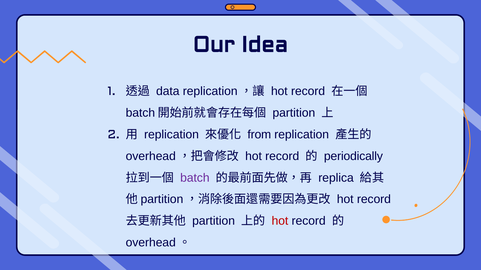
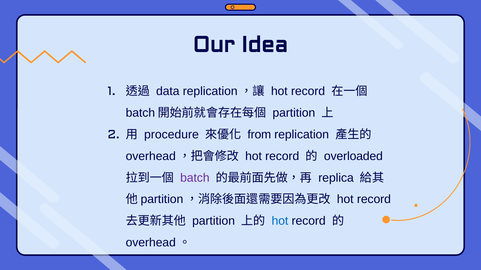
replication: replication -> procedure (171, 135)
periodically: periodically -> overloaded (353, 156)
hot colour: red -> blue (280, 221)
